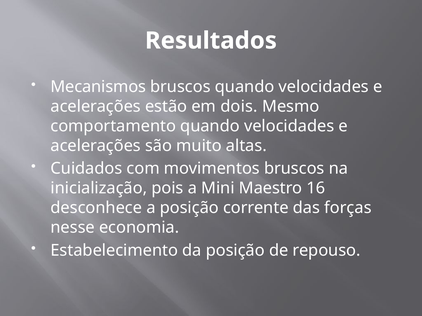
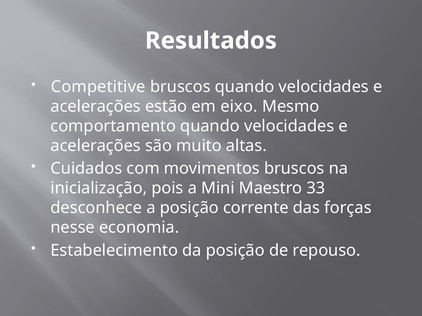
Mecanismos: Mecanismos -> Competitive (98, 87)
dois: dois -> eixo (239, 107)
16: 16 -> 33 (316, 188)
